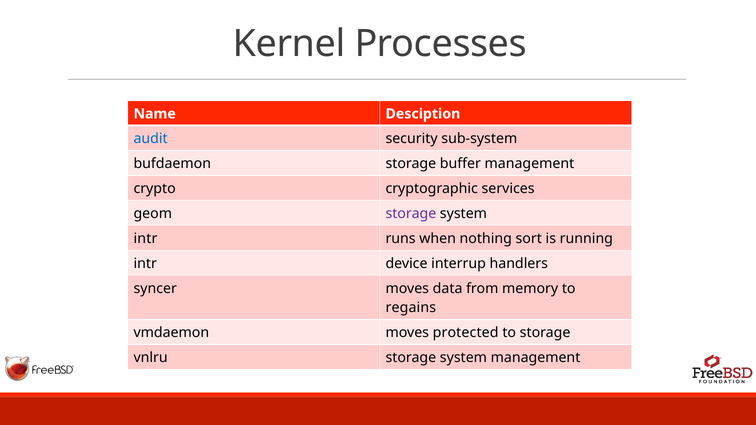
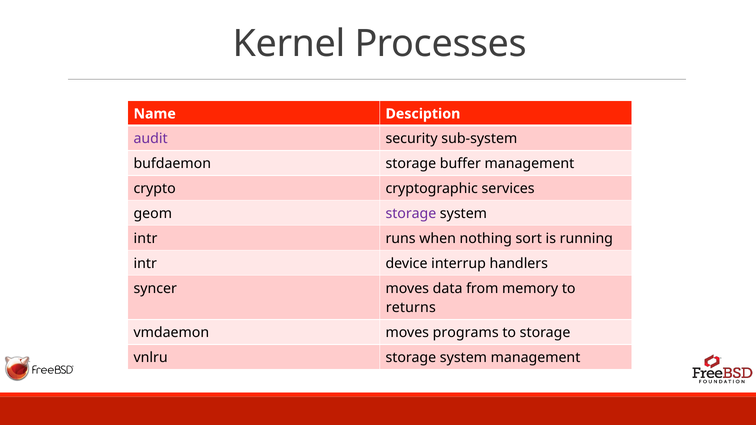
audit colour: blue -> purple (151, 139)
regains: regains -> returns (411, 308)
protected: protected -> programs (466, 333)
